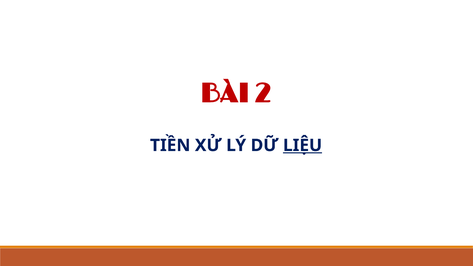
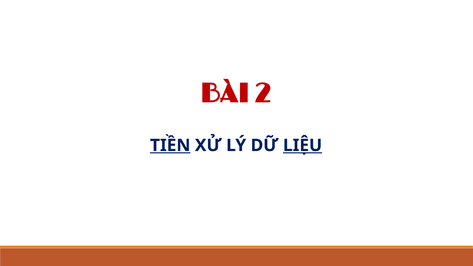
TIỀN underline: none -> present (170, 145)
